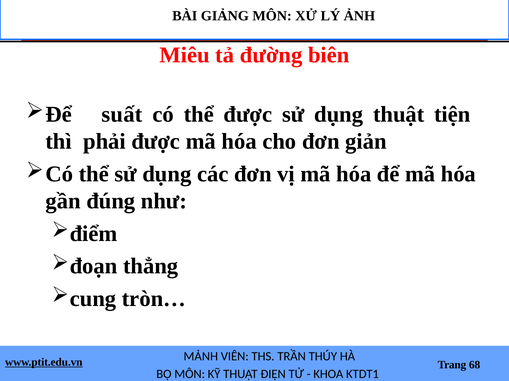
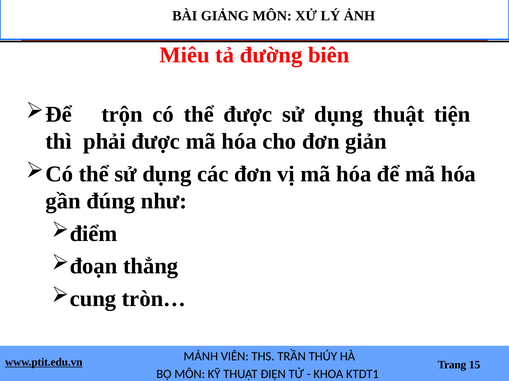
suất: suất -> trộn (122, 115)
68: 68 -> 15 (475, 366)
